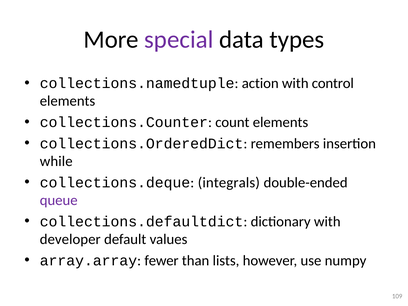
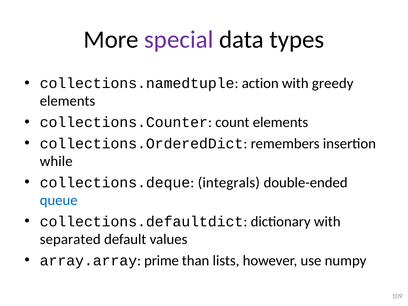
control: control -> greedy (333, 83)
queue colour: purple -> blue (59, 200)
developer: developer -> separated (70, 239)
fewer: fewer -> prime (162, 260)
